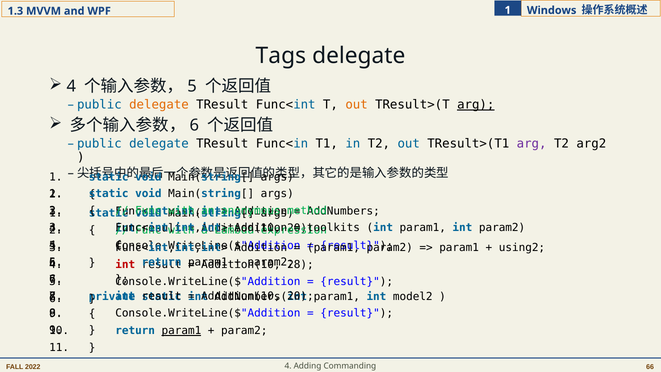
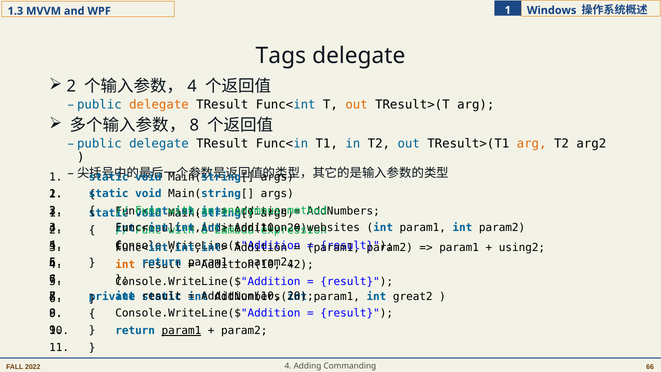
4: 4 -> 2 (71, 86)
5: 5 -> 4 (192, 86)
arg underline: present -> none (476, 105)
6: 6 -> 8 (194, 125)
arg colour: purple -> orange (532, 144)
toolkits: toolkits -> websites (333, 228)
int colour: red -> orange (125, 264)
28: 28 -> 42 (300, 264)
model2: model2 -> great2 (413, 296)
